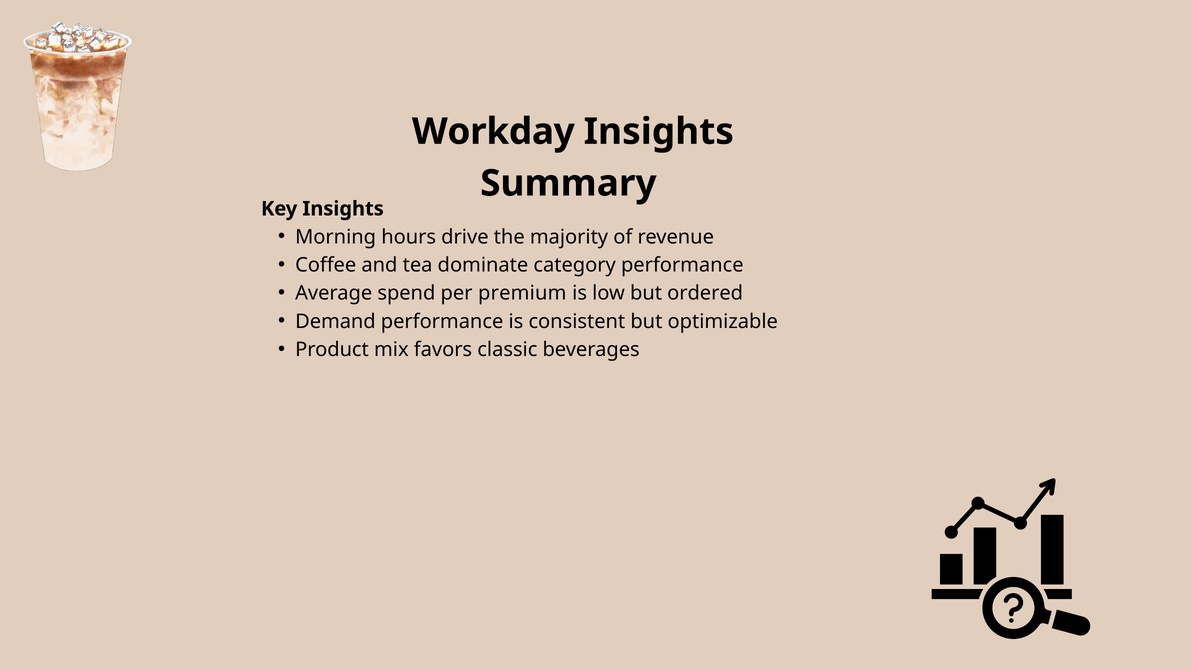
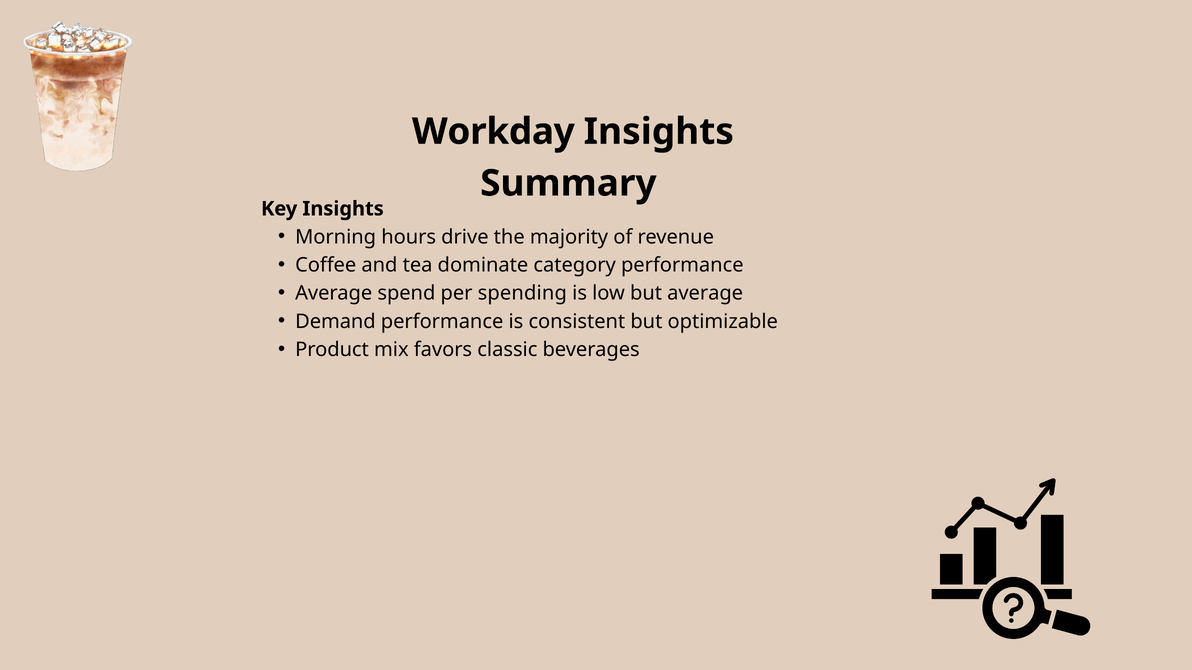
premium: premium -> spending (522, 293)
but ordered: ordered -> average (705, 293)
